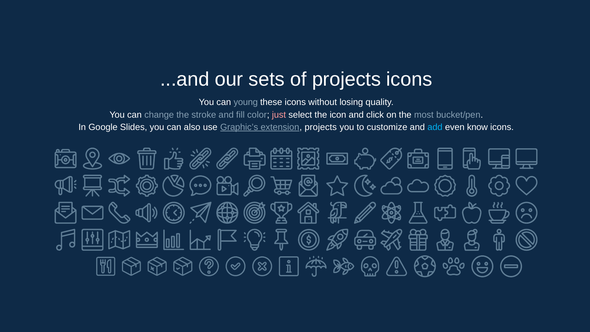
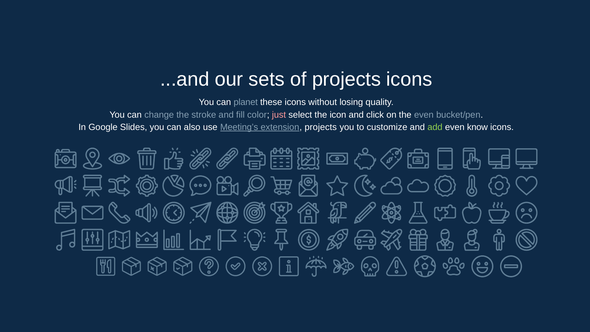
young: young -> planet (246, 102)
the most: most -> even (424, 115)
Graphic’s: Graphic’s -> Meeting’s (239, 127)
add colour: light blue -> light green (435, 127)
